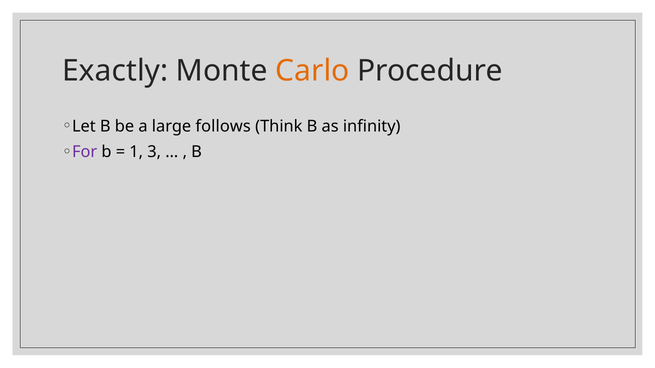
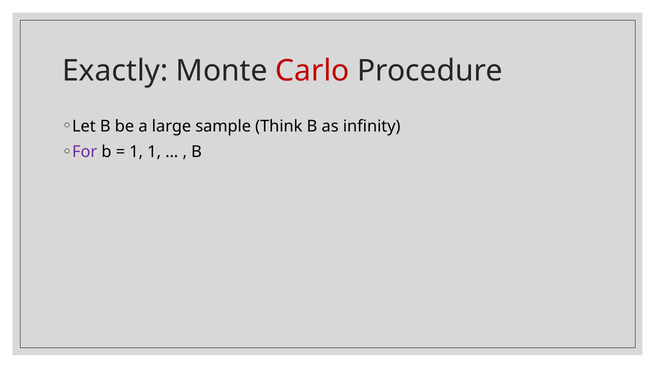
Carlo colour: orange -> red (312, 71)
follows: follows -> sample (223, 126)
1 3: 3 -> 1 (154, 152)
